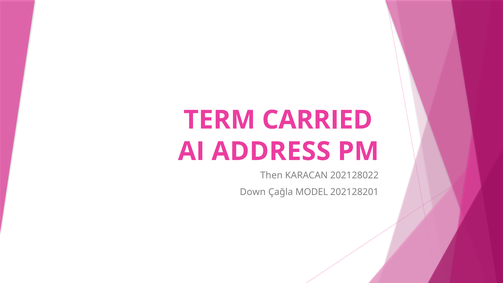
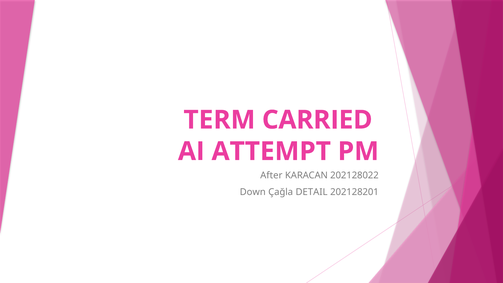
ADDRESS: ADDRESS -> ATTEMPT (271, 151)
Then: Then -> After (271, 175)
MODEL: MODEL -> DETAIL (312, 192)
